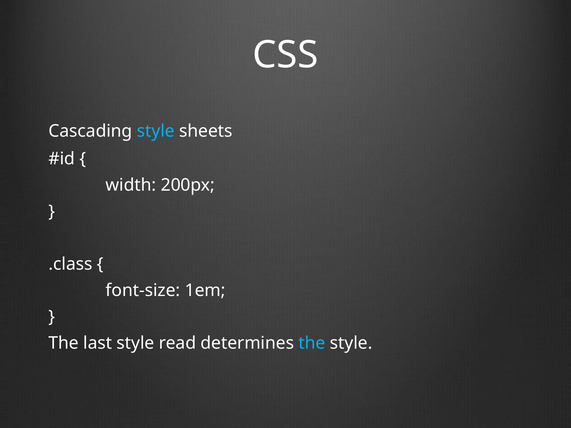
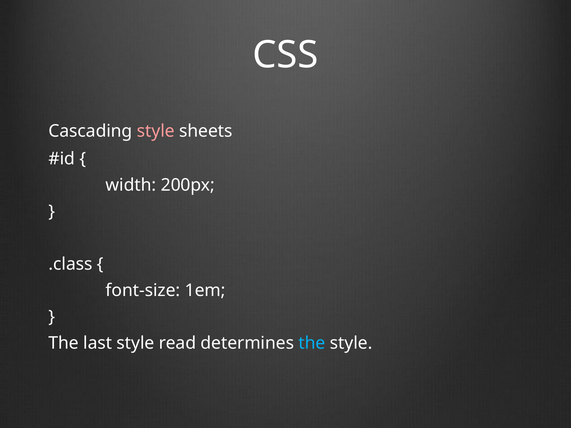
style colour: light blue -> pink (156, 131)
